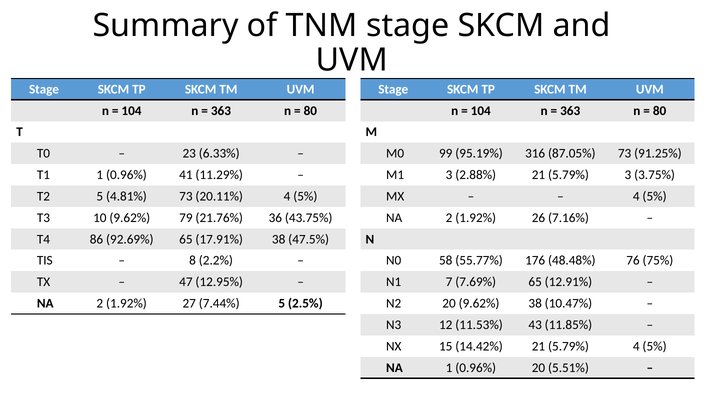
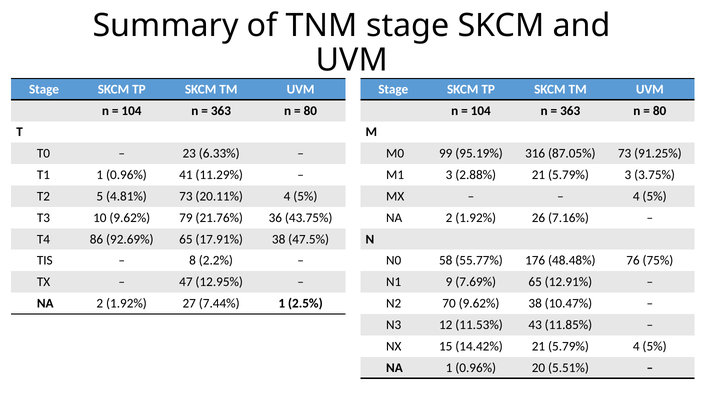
7: 7 -> 9 (449, 282)
7.44% 5: 5 -> 1 (282, 303)
N2 20: 20 -> 70 (449, 303)
